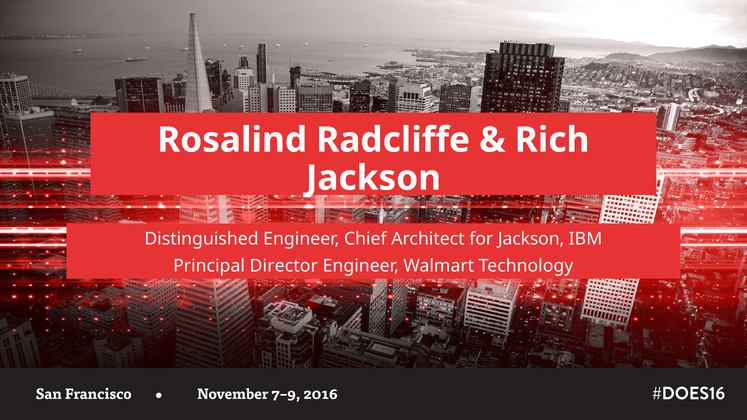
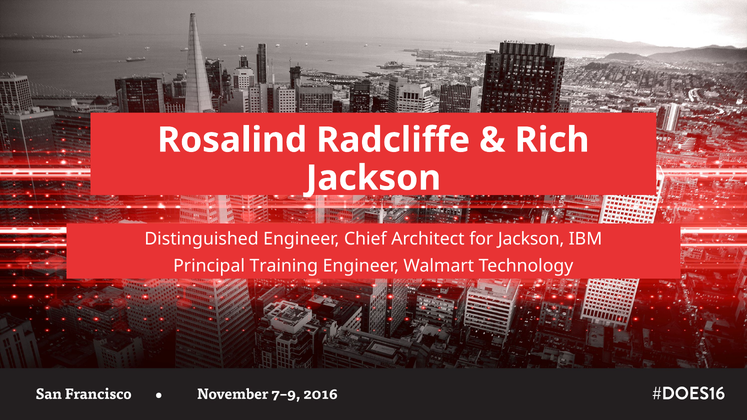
Director: Director -> Training (284, 266)
